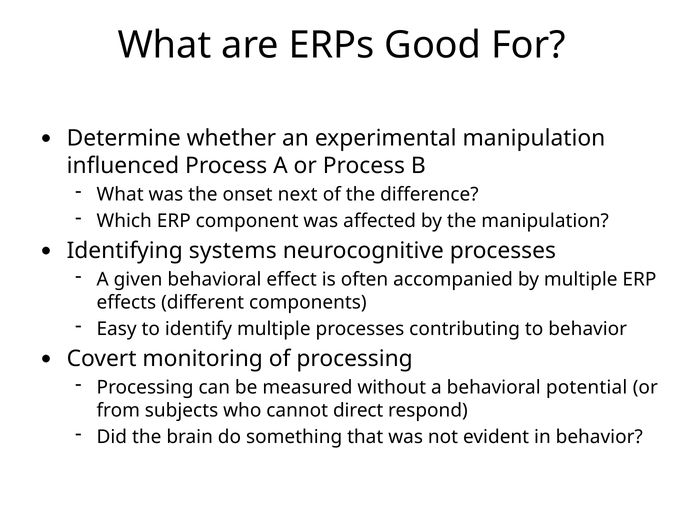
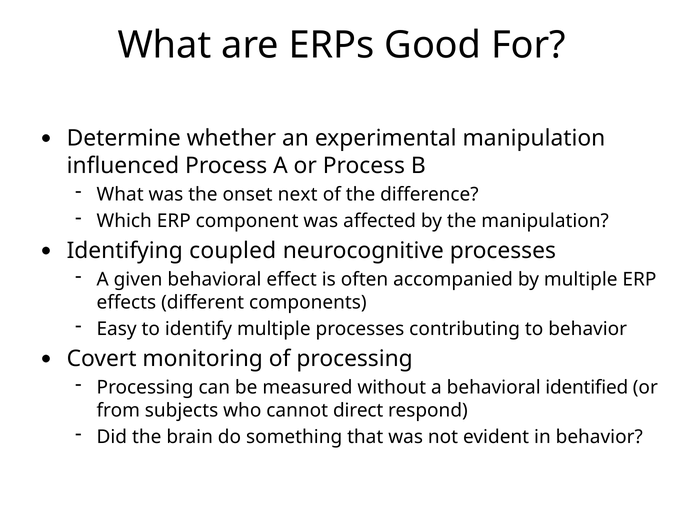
systems: systems -> coupled (233, 251)
potential: potential -> identified (587, 387)
